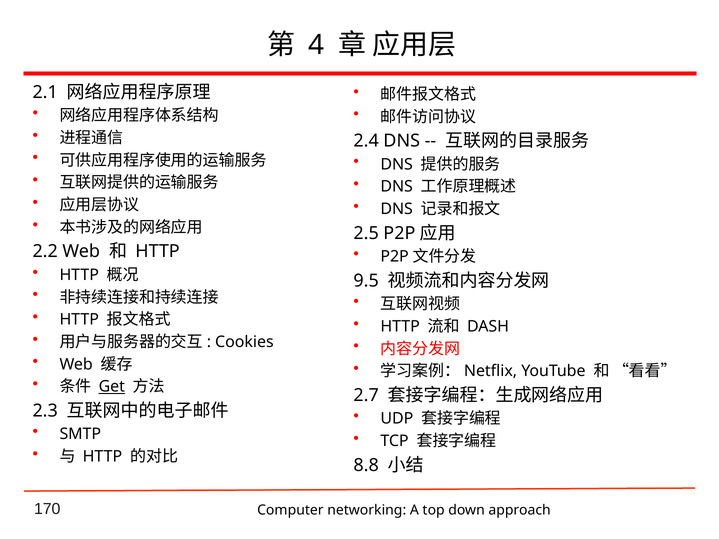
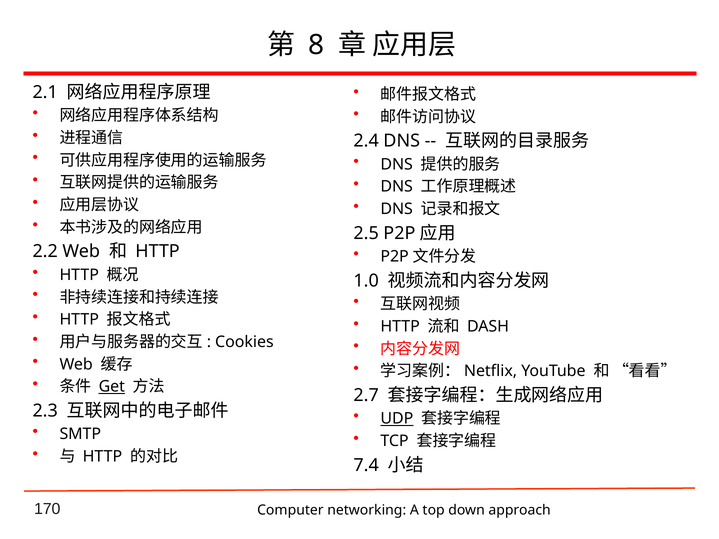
4: 4 -> 8 (316, 45)
9.5: 9.5 -> 1.0 (366, 281)
UDP underline: none -> present (397, 419)
8.8: 8.8 -> 7.4 (366, 465)
